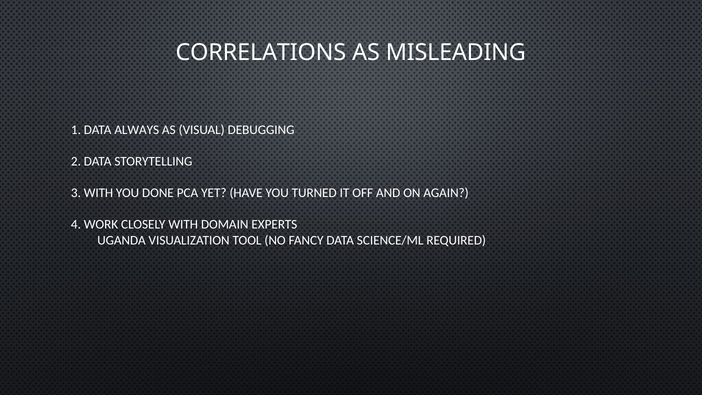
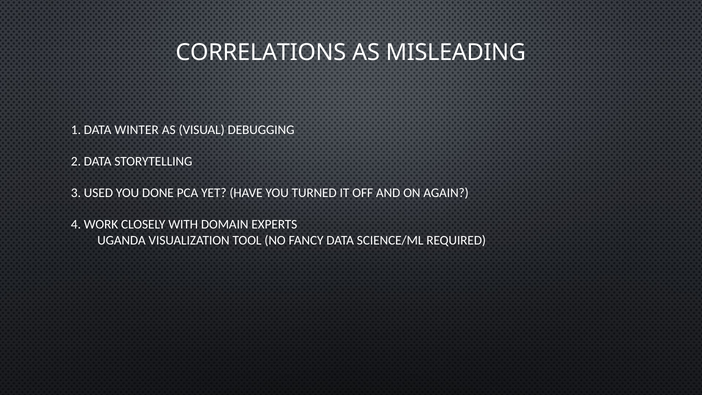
ALWAYS: ALWAYS -> WINTER (137, 130)
3 WITH: WITH -> USED (98, 193)
